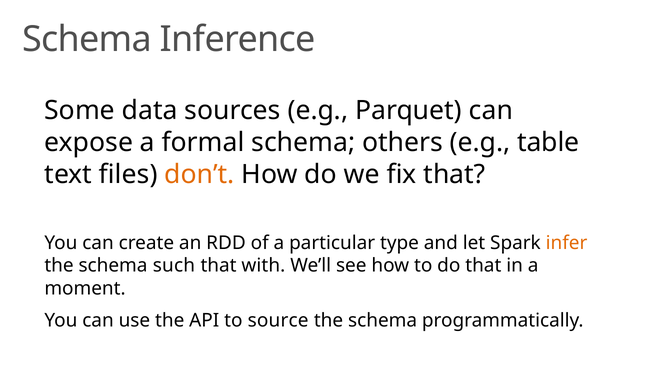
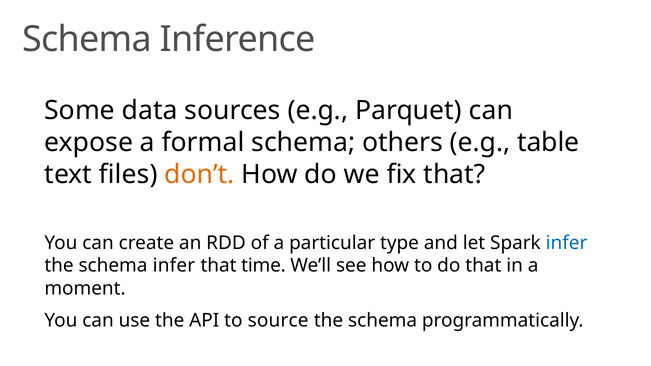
infer colour: orange -> blue (567, 243)
schema such: such -> infer (174, 266)
with: with -> time (263, 266)
